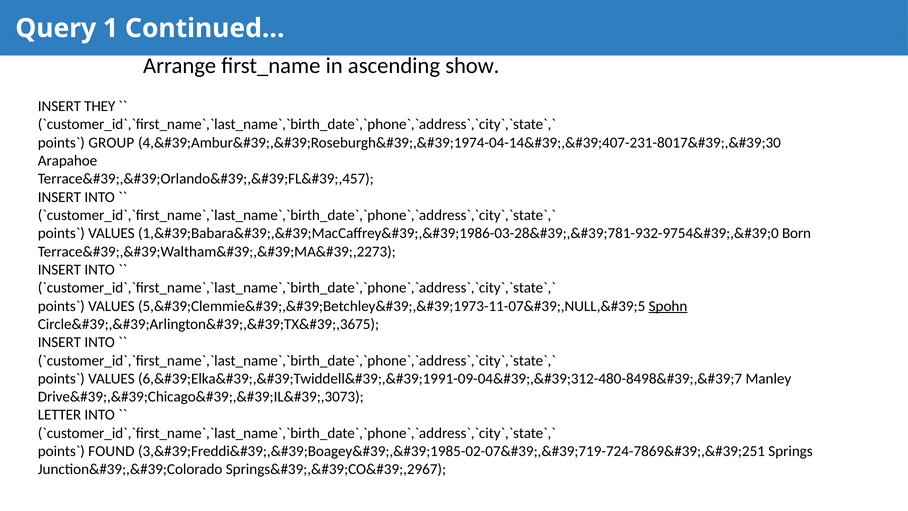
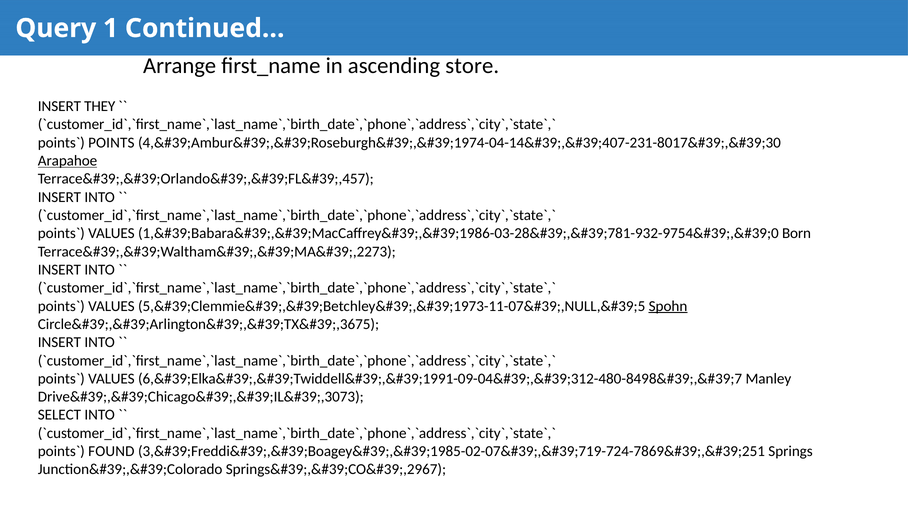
show: show -> store (472, 66)
GROUP: GROUP -> POINTS (111, 143)
Arapahoe underline: none -> present (68, 161)
LETTER: LETTER -> SELECT (59, 415)
